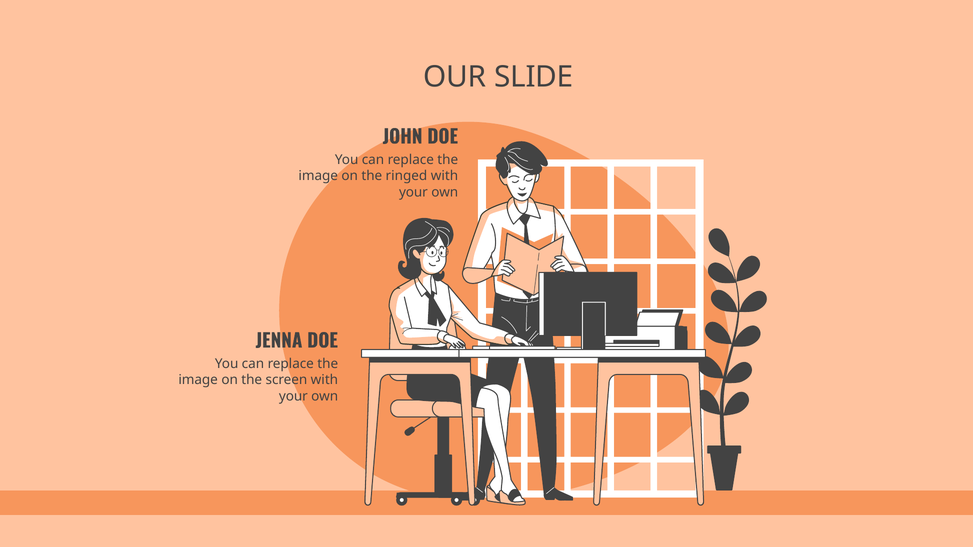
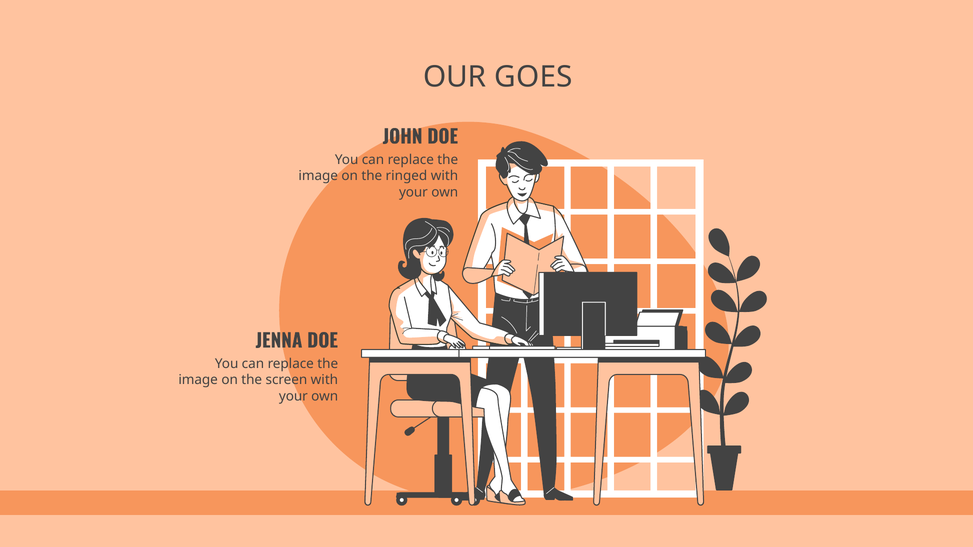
SLIDE: SLIDE -> GOES (533, 77)
